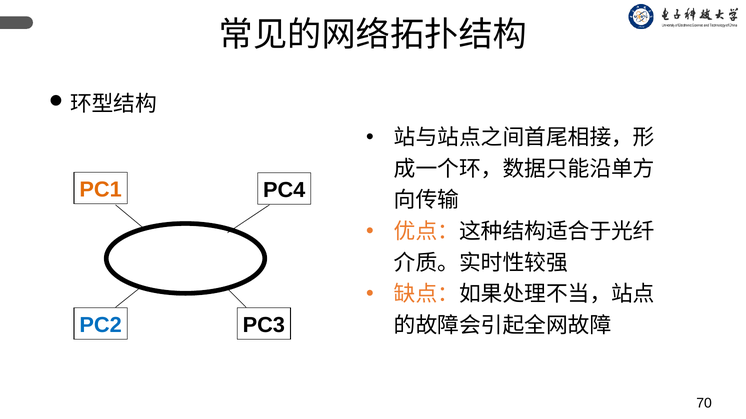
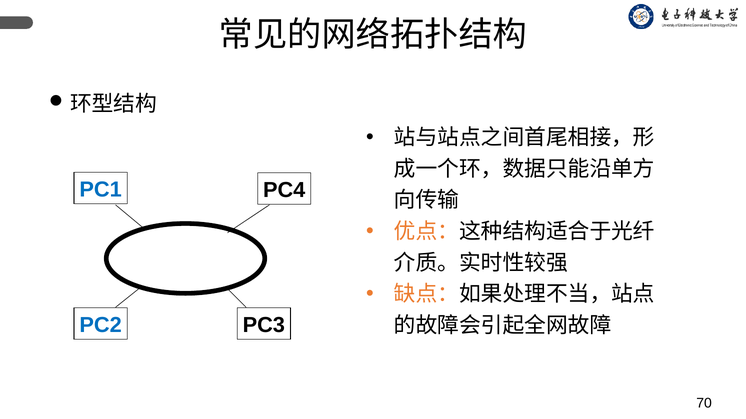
PC1 colour: orange -> blue (101, 190)
